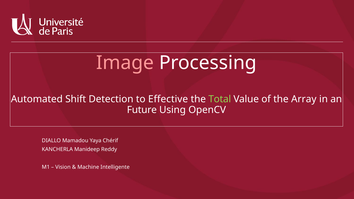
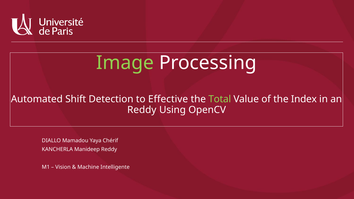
Image colour: pink -> light green (125, 63)
Array: Array -> Index (304, 99)
Future: Future -> Reddy (142, 110)
